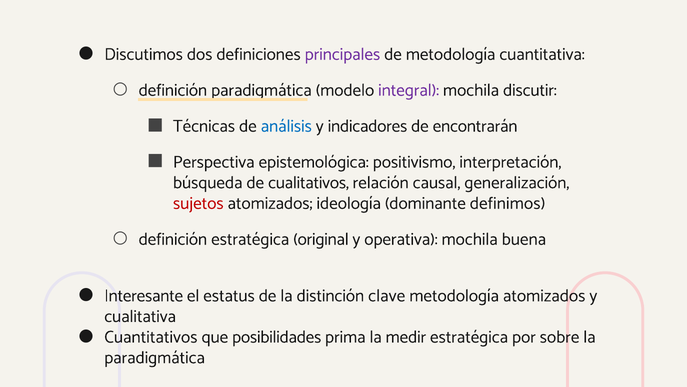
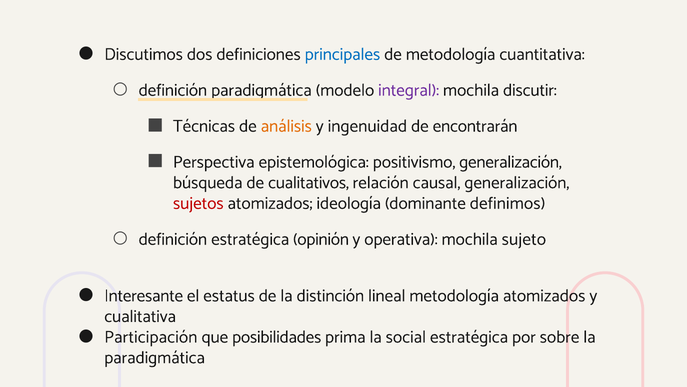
principales colour: purple -> blue (342, 54)
análisis colour: blue -> orange (286, 126)
indicadores: indicadores -> ingenuidad (367, 126)
positivismo interpretación: interpretación -> generalización (510, 162)
original: original -> opinión (321, 239)
buena: buena -> sujeto (524, 239)
clave: clave -> lineal (387, 295)
Cuantitativos: Cuantitativos -> Participación (151, 336)
medir: medir -> social (406, 336)
